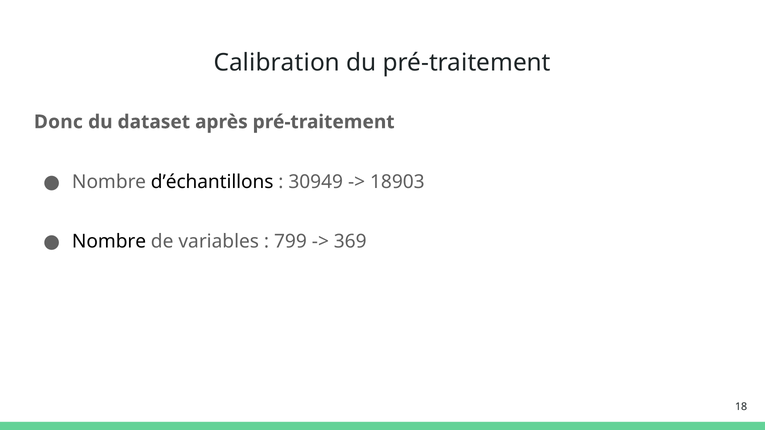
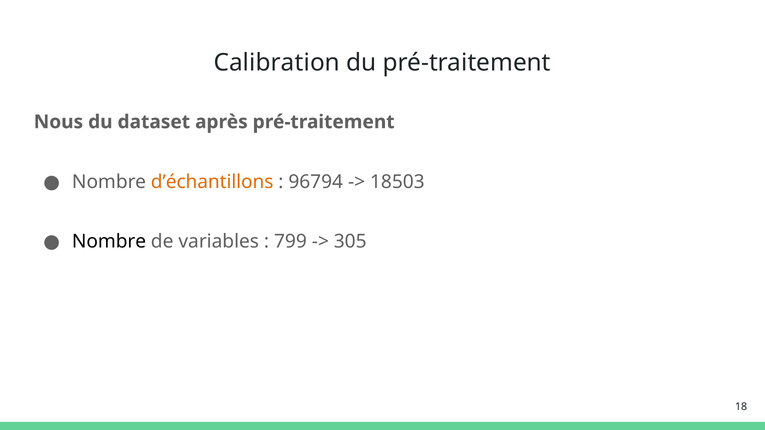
Donc: Donc -> Nous (58, 122)
d’échantillons colour: black -> orange (212, 182)
30949: 30949 -> 96794 (316, 182)
18903: 18903 -> 18503 (397, 182)
369: 369 -> 305 (350, 242)
